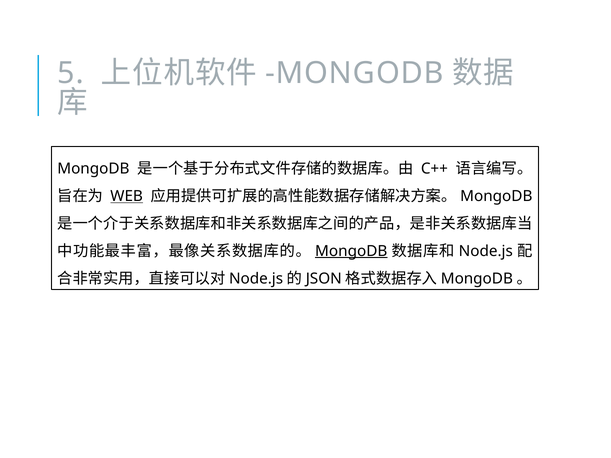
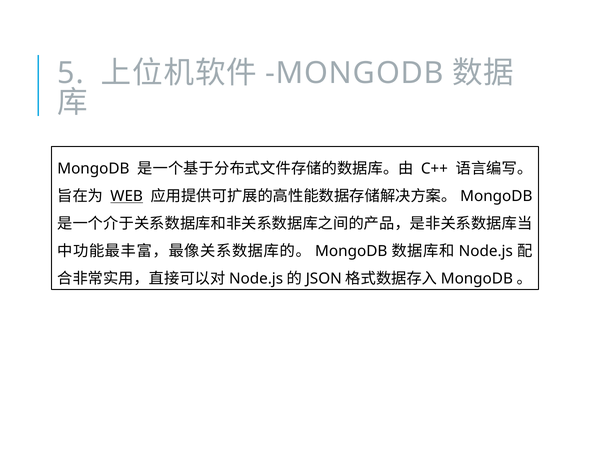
MongoDB underline: present -> none (351, 251)
